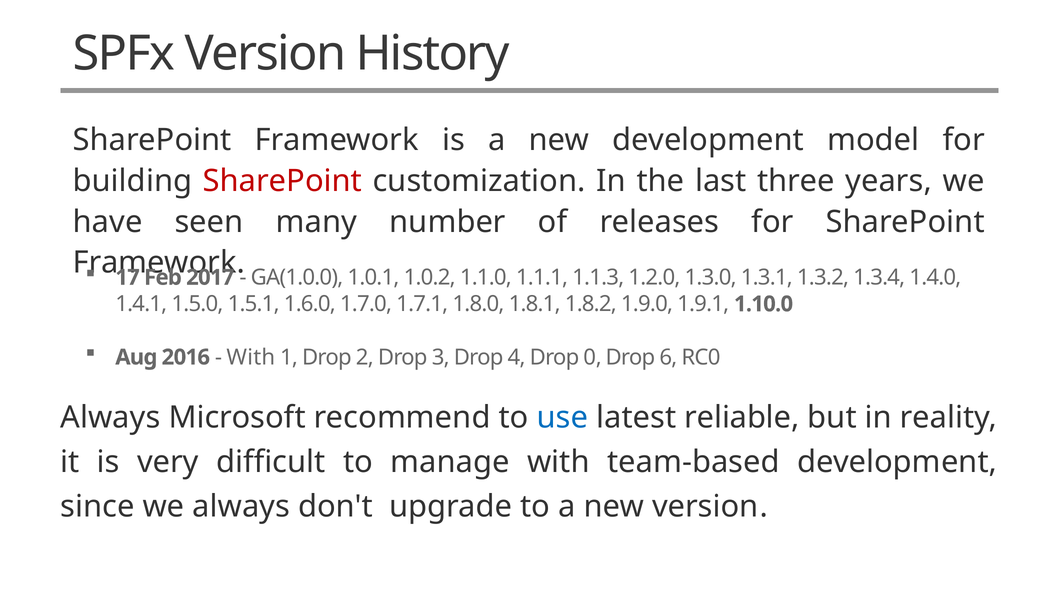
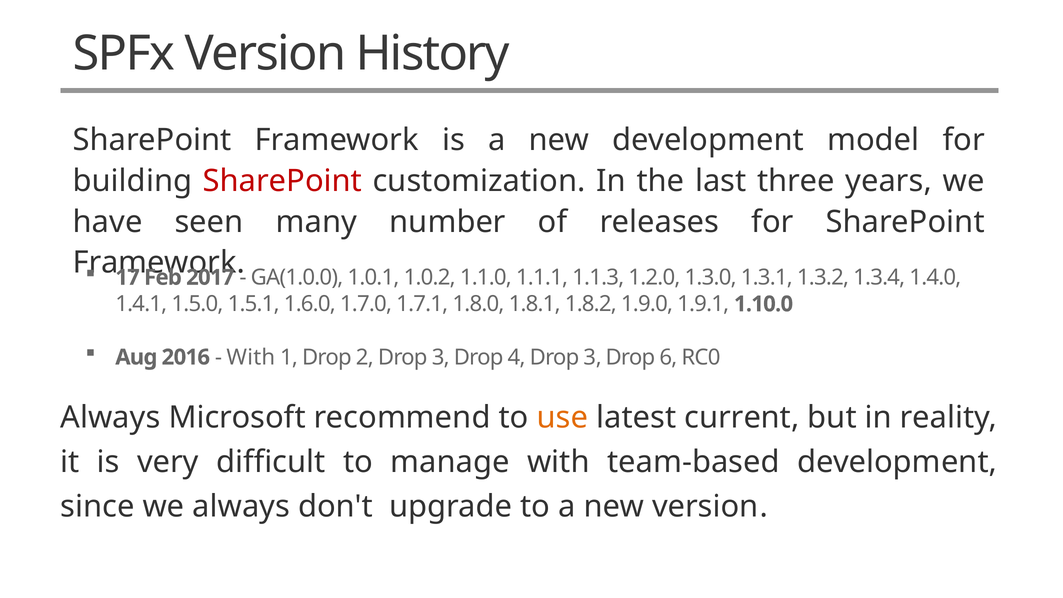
4 Drop 0: 0 -> 3 (593, 357)
use colour: blue -> orange (562, 417)
reliable: reliable -> current (742, 417)
